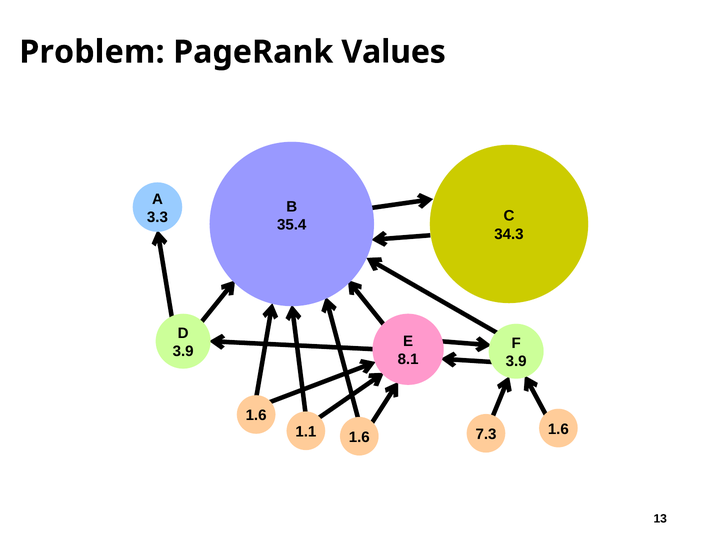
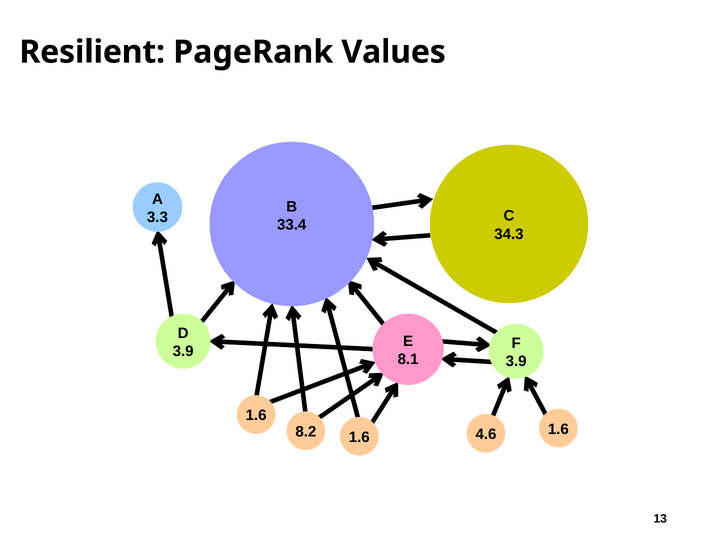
Problem: Problem -> Resilient (92, 52)
35.4: 35.4 -> 33.4 (292, 225)
1.1: 1.1 -> 8.2 (306, 432)
7.3: 7.3 -> 4.6 (486, 434)
